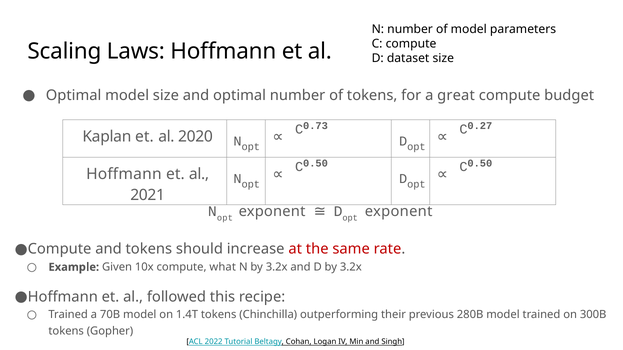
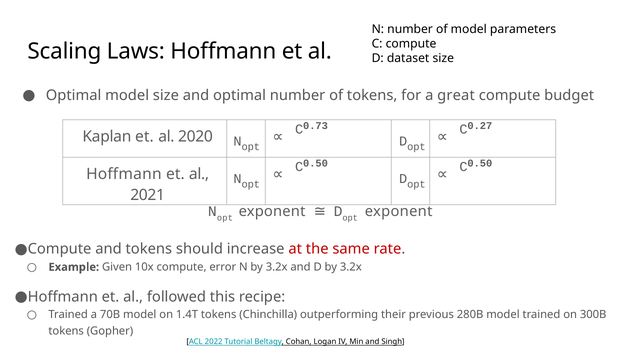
what: what -> error (223, 267)
